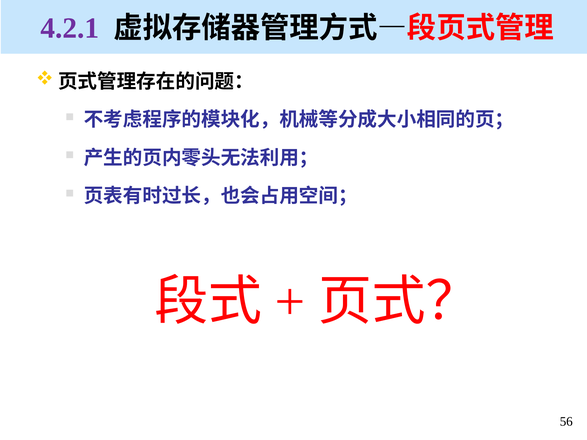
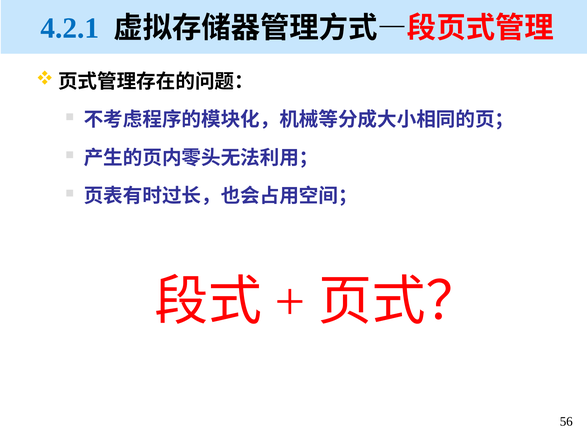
4.2.1 colour: purple -> blue (70, 28)
